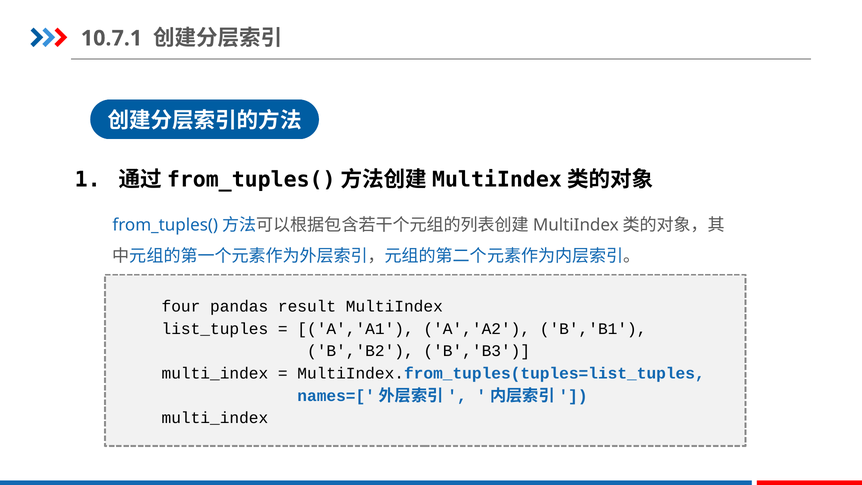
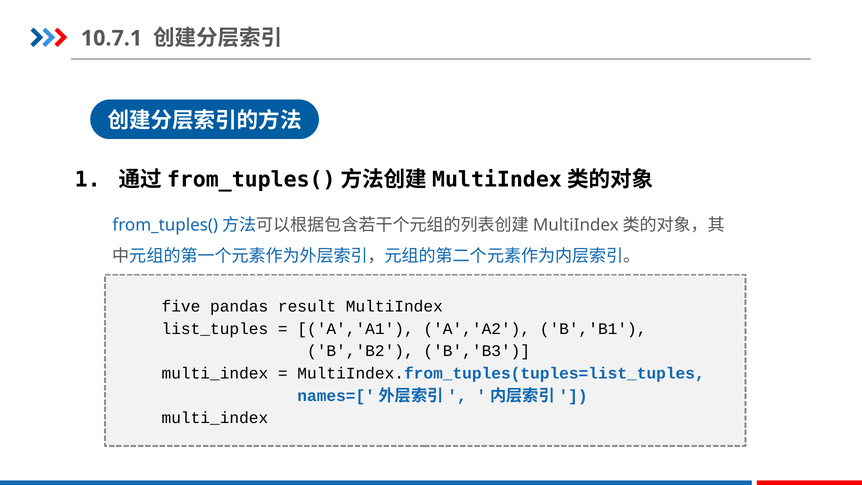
four: four -> five (181, 307)
